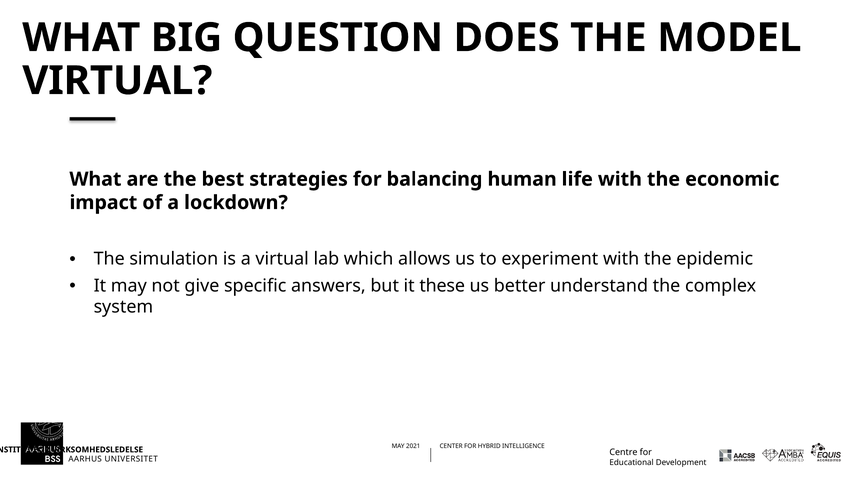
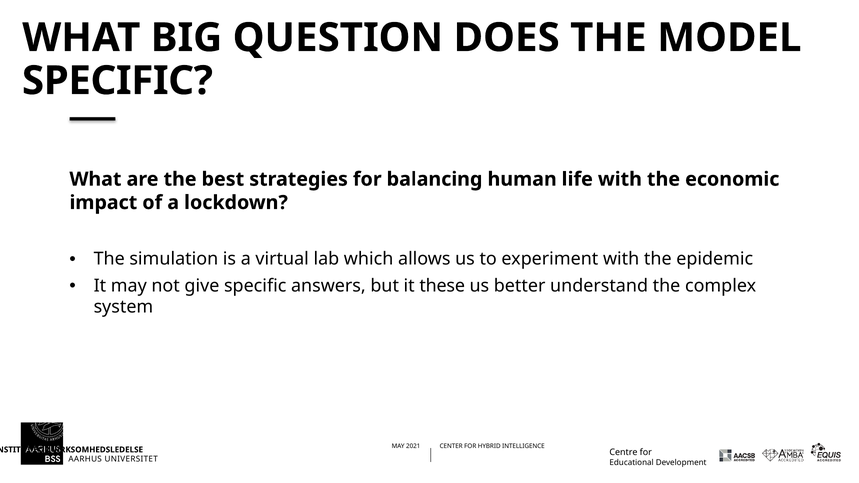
VIRTUAL: VIRTUAL -> SPECIFIC (117, 81)
